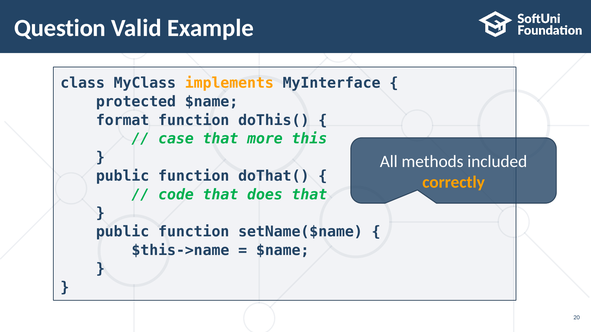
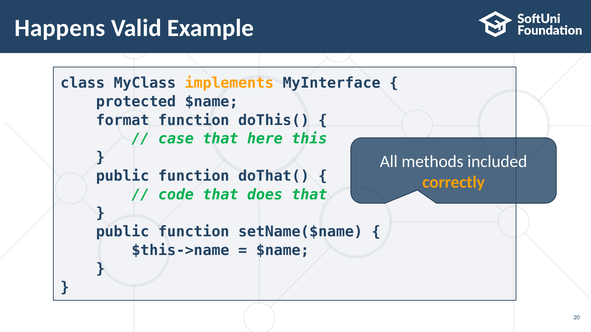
Question: Question -> Happens (60, 28)
more: more -> here (265, 139)
